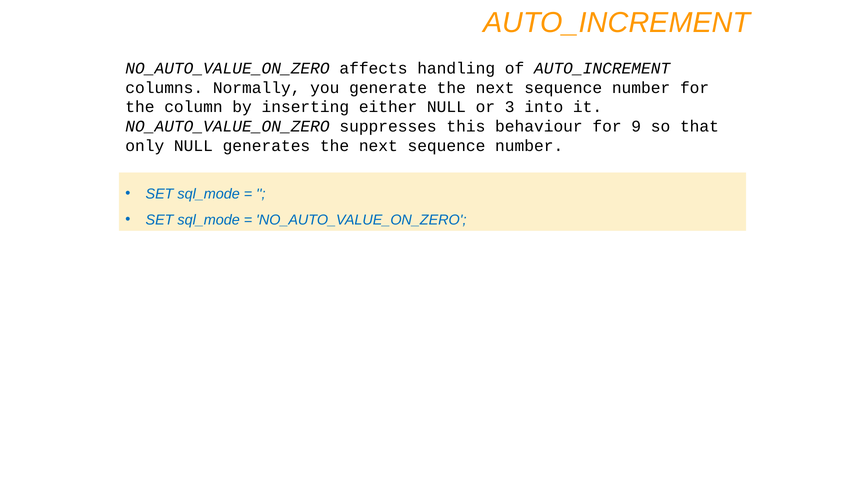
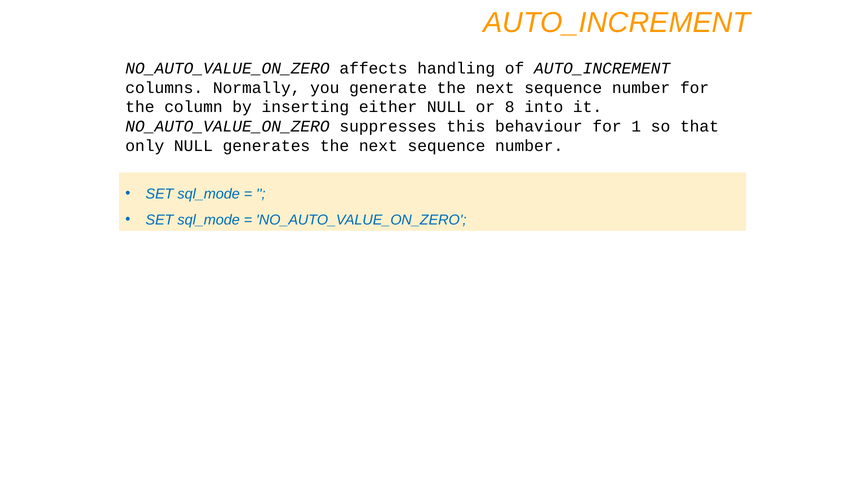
3: 3 -> 8 (510, 107)
9: 9 -> 1 (636, 126)
